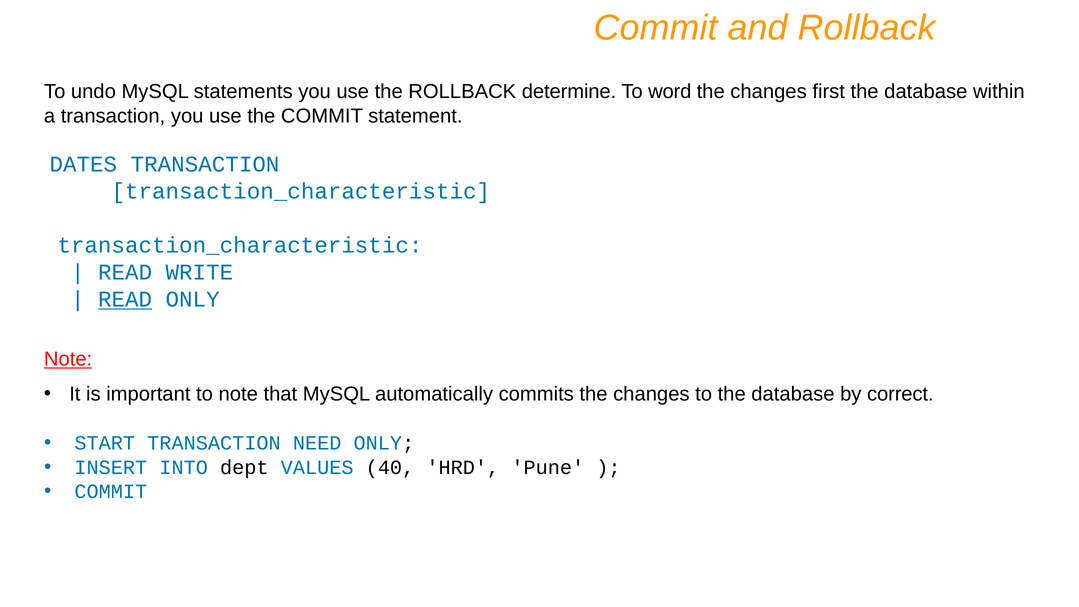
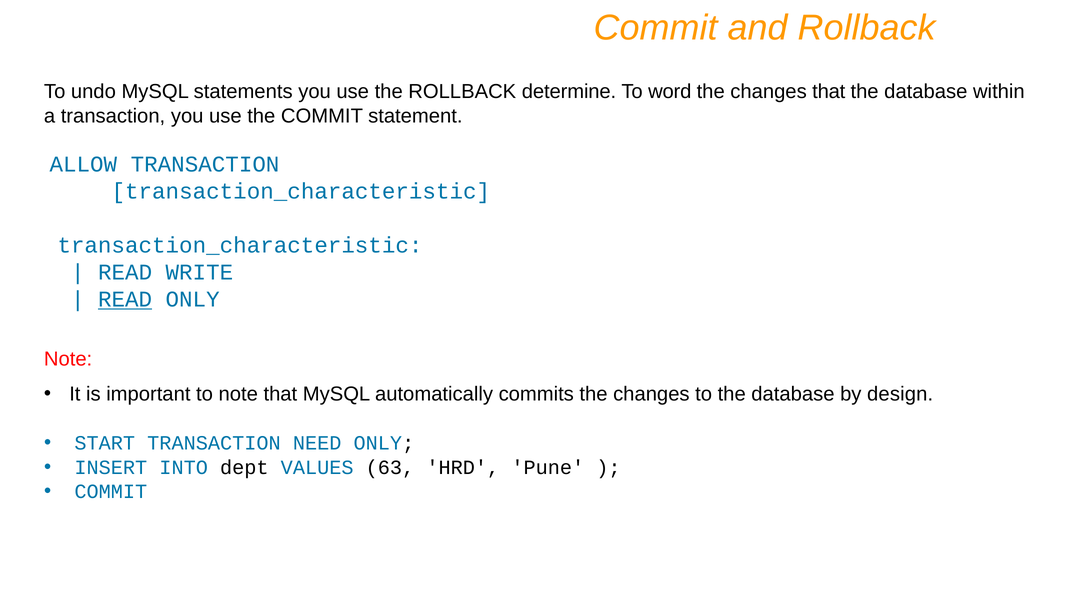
changes first: first -> that (829, 92)
DATES: DATES -> ALLOW (83, 164)
Note underline: present -> none (68, 359)
correct: correct -> design (900, 394)
40: 40 -> 63 (390, 467)
